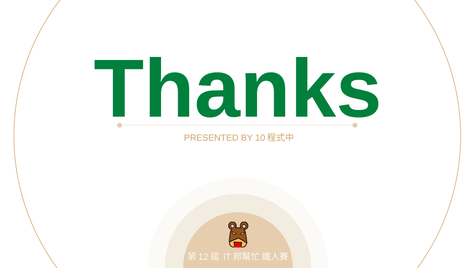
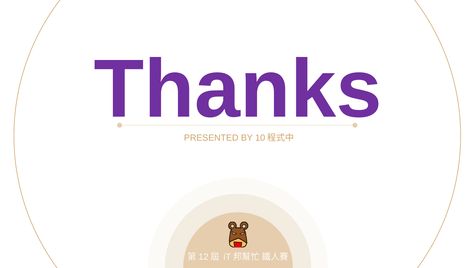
Thanks colour: green -> purple (238, 90)
